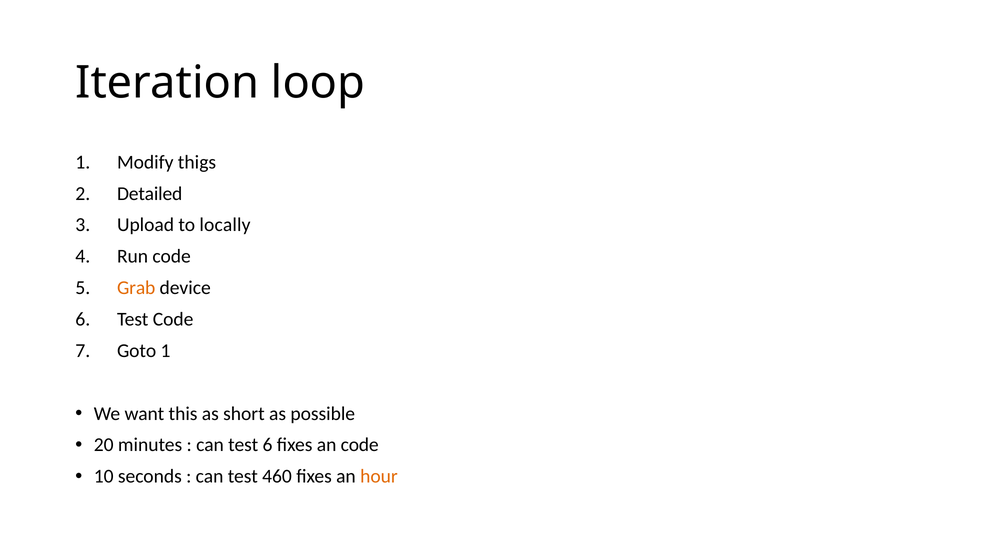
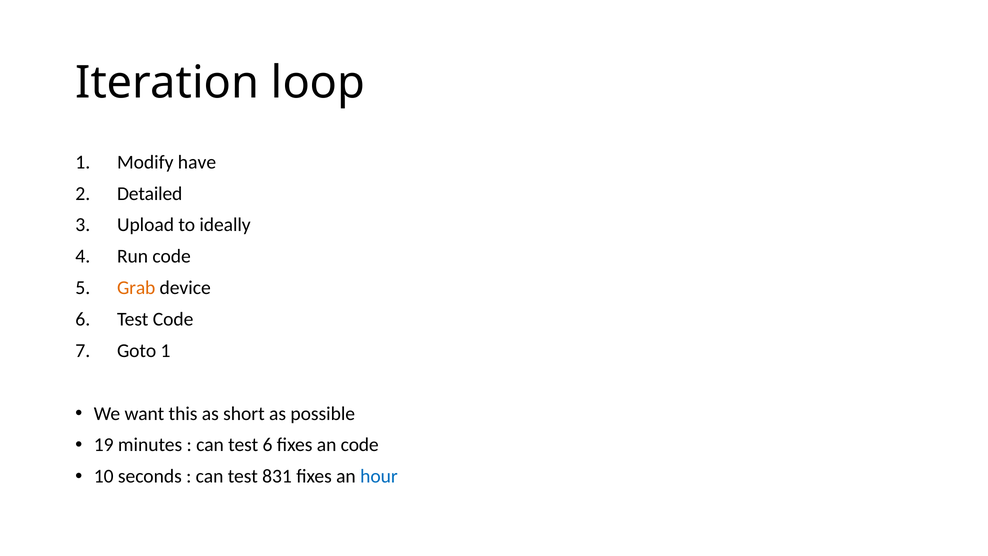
thigs: thigs -> have (197, 162)
locally: locally -> ideally (225, 225)
20: 20 -> 19 (104, 445)
460: 460 -> 831 (277, 476)
hour colour: orange -> blue (379, 476)
